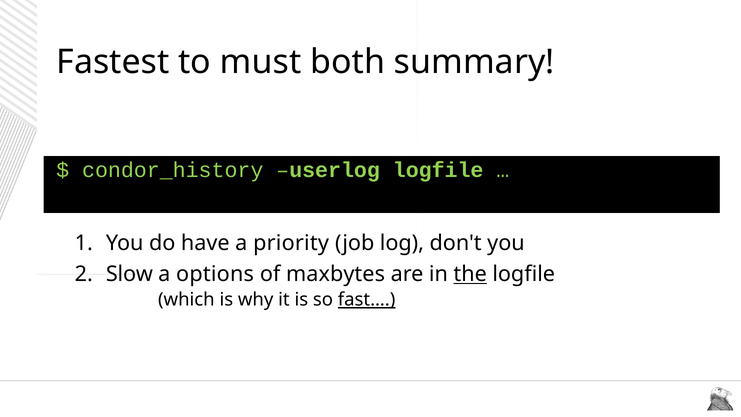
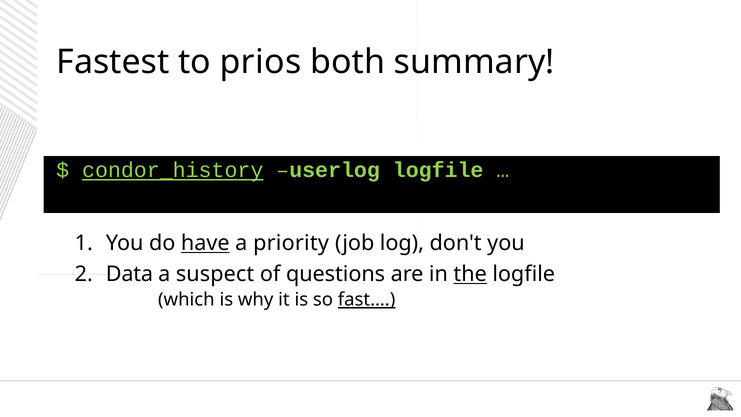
must: must -> prios (261, 62)
condor_history underline: none -> present (173, 170)
have underline: none -> present (205, 243)
Slow: Slow -> Data (129, 274)
options: options -> suspect (215, 274)
maxbytes: maxbytes -> questions (336, 274)
